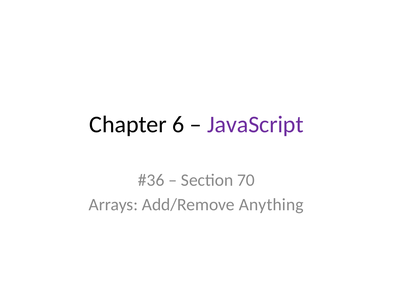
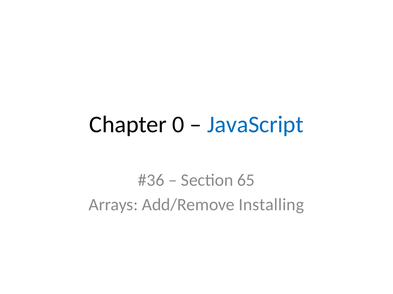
6: 6 -> 0 (178, 125)
JavaScript colour: purple -> blue (255, 125)
70: 70 -> 65 (246, 181)
Anything: Anything -> Installing (271, 205)
